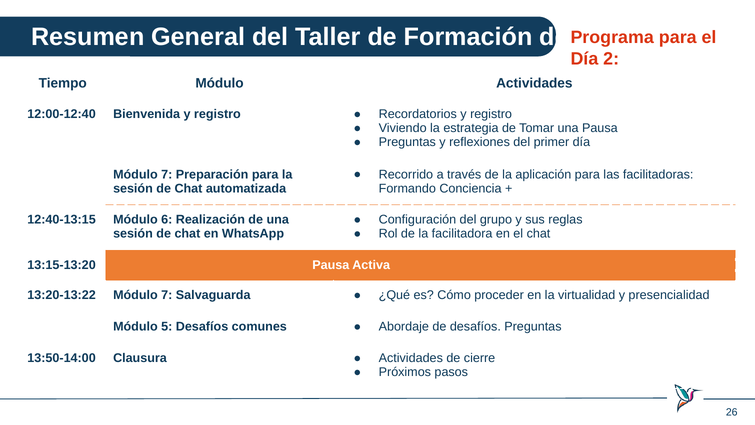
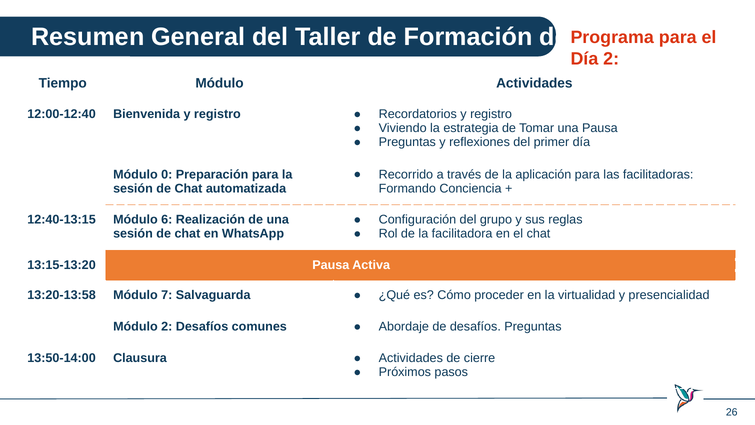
7: 7 -> 0 (167, 174)
13:20-13:22: 13:20-13:22 -> 13:20-13:58 (62, 295)
Módulo 5: 5 -> 2 (167, 326)
